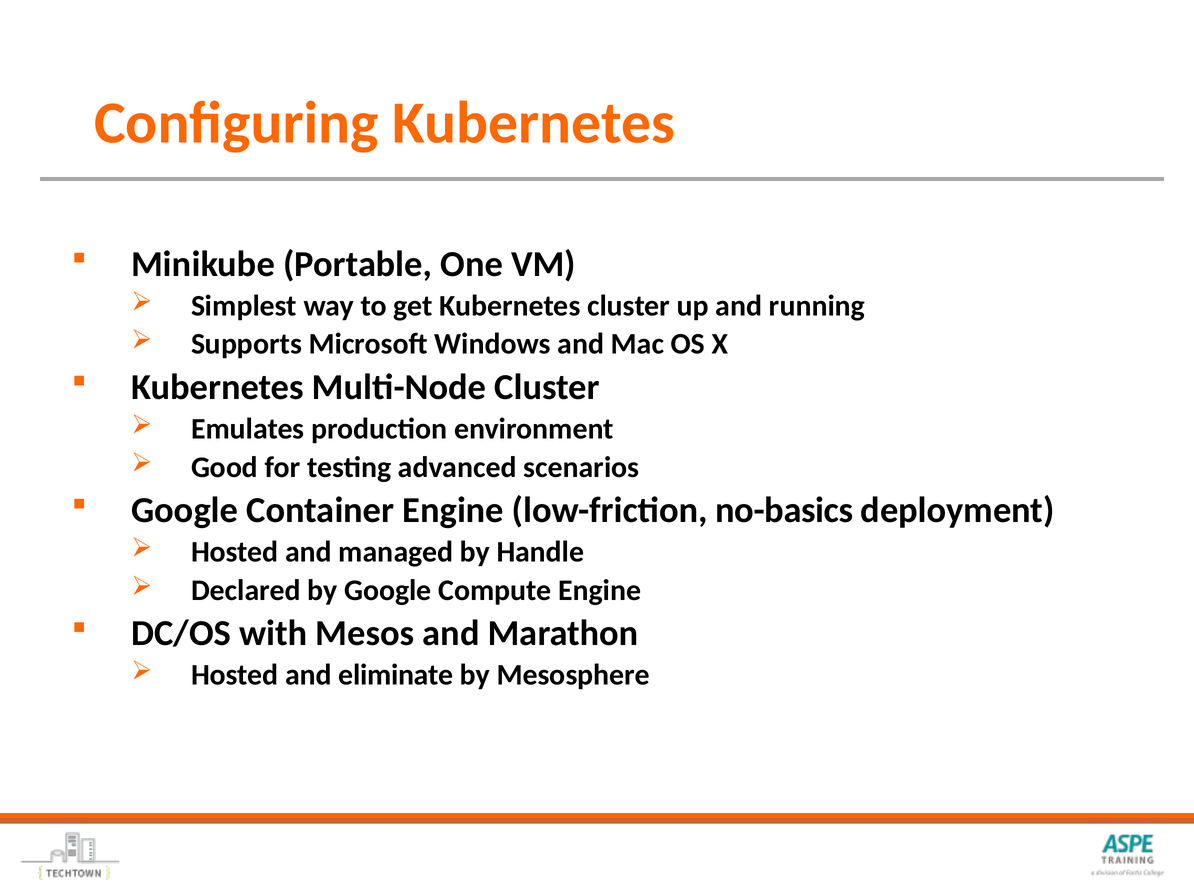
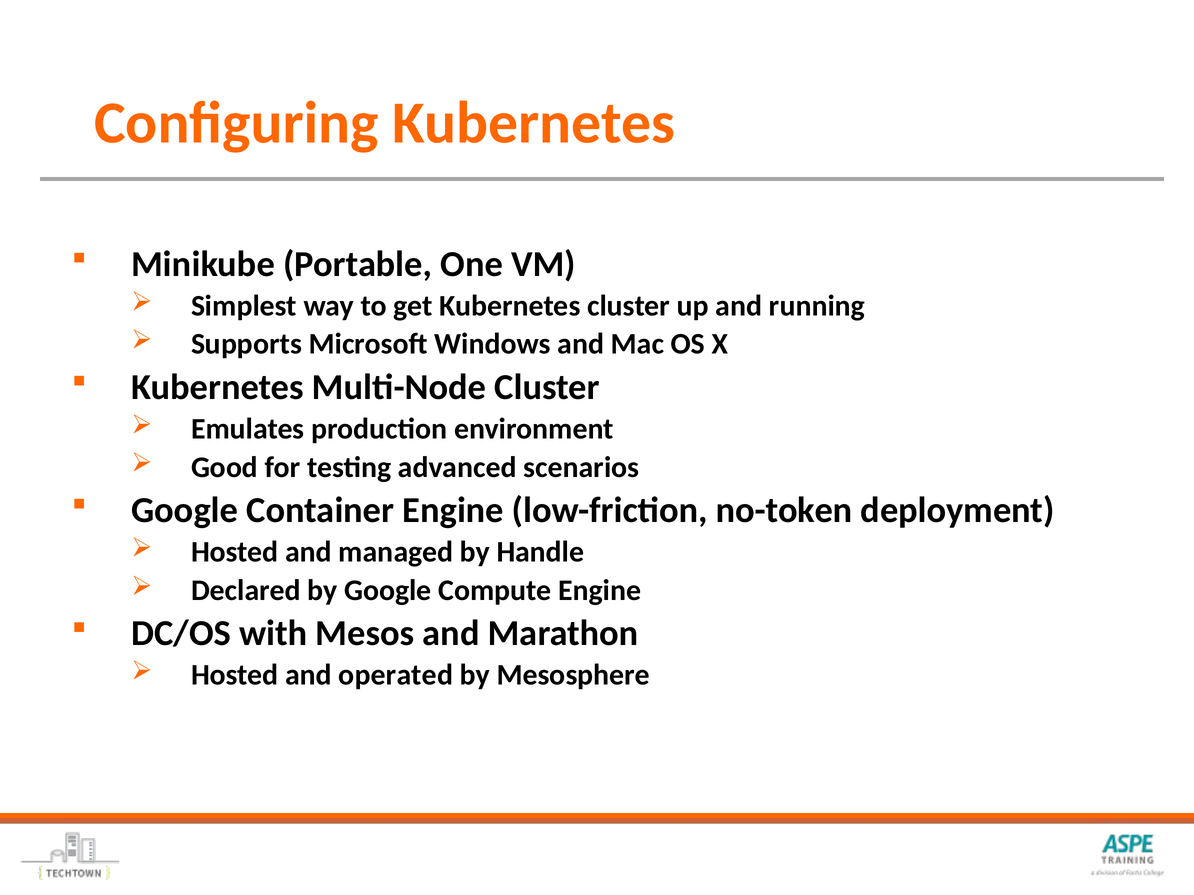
no-basics: no-basics -> no-token (784, 510)
eliminate: eliminate -> operated (396, 675)
